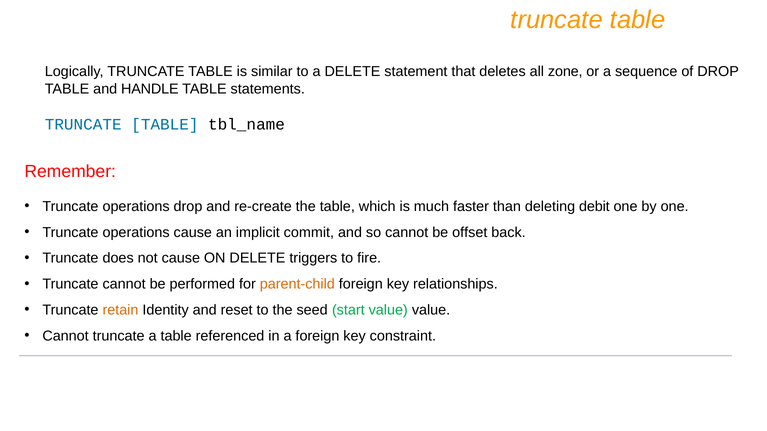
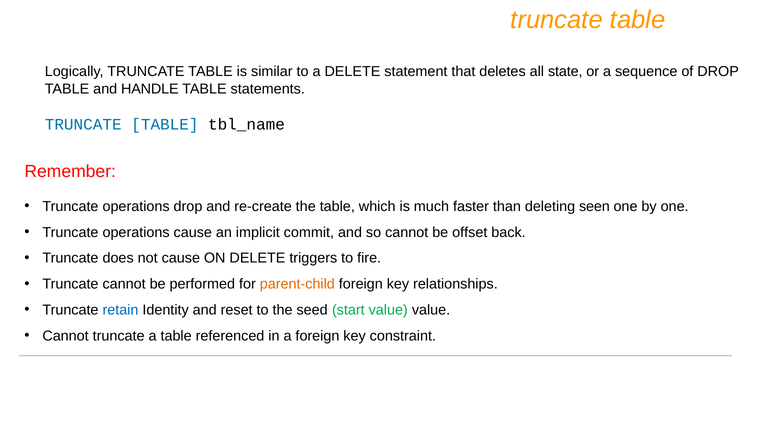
zone: zone -> state (565, 72)
debit: debit -> seen (594, 207)
retain colour: orange -> blue (120, 310)
